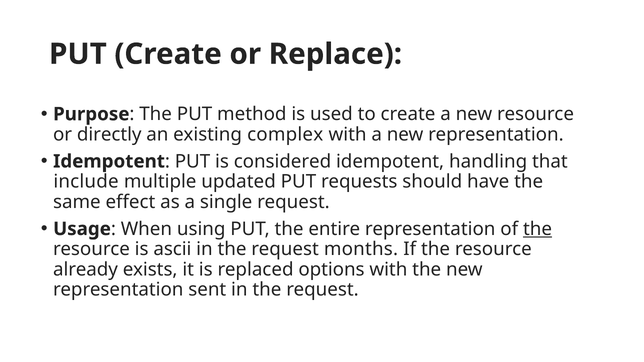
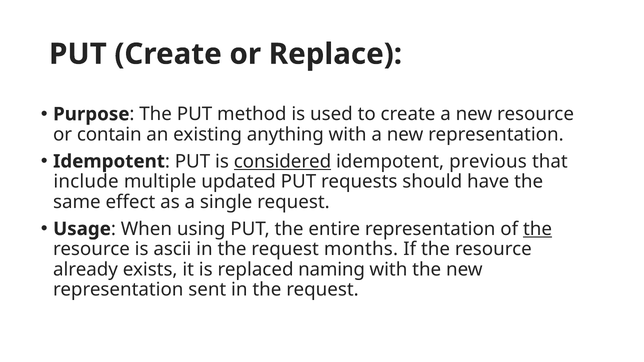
directly: directly -> contain (109, 134)
complex: complex -> anything (285, 134)
considered underline: none -> present (282, 162)
handling: handling -> previous (488, 162)
options: options -> naming (332, 270)
